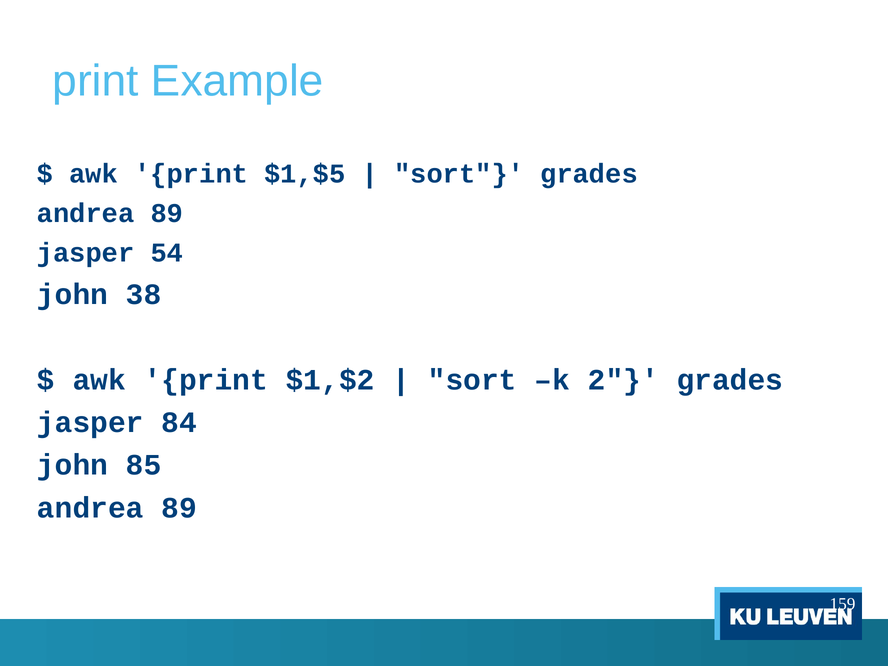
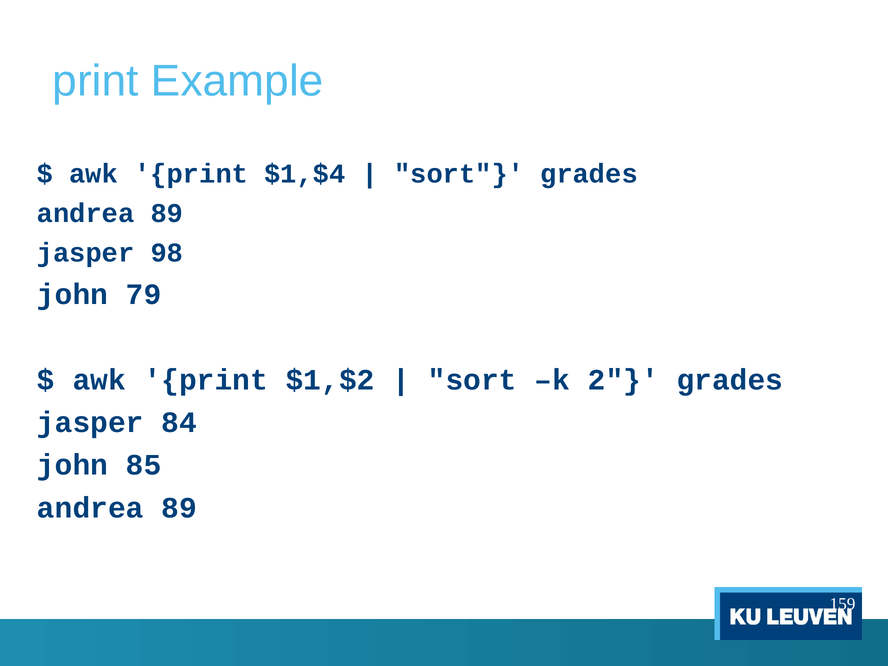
$1,$5: $1,$5 -> $1,$4 (305, 174)
54: 54 -> 98 (167, 253)
38: 38 -> 79 (144, 294)
